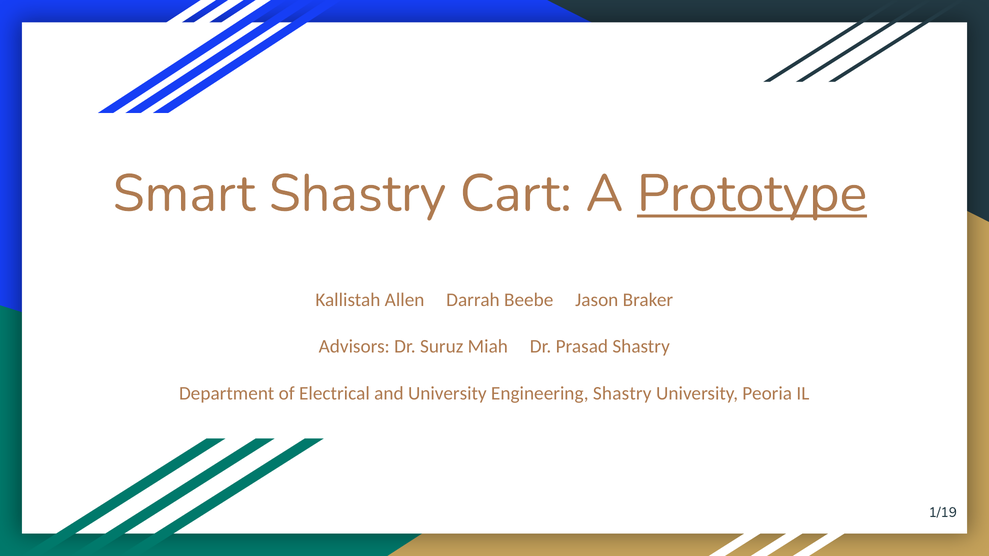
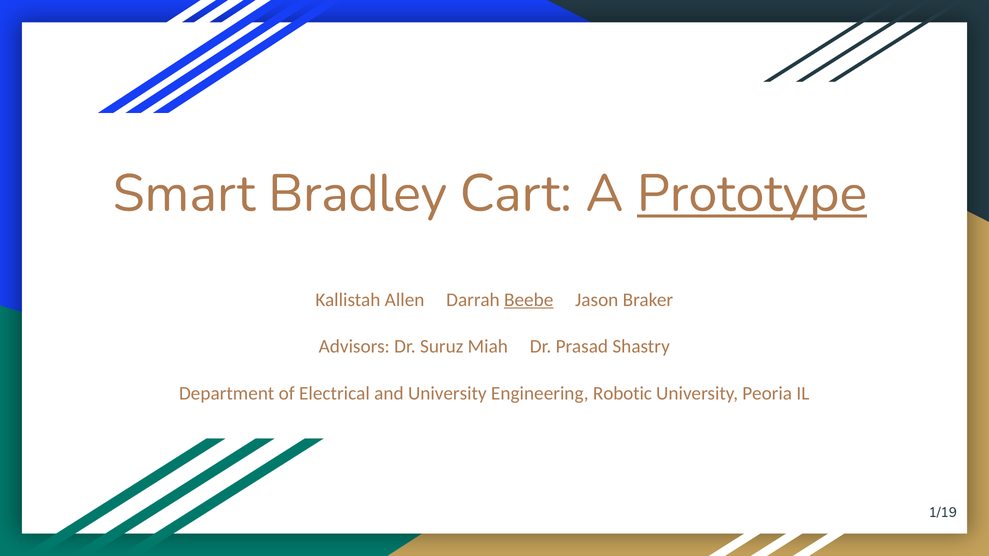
Smart Shastry: Shastry -> Bradley (358, 194)
Beebe underline: none -> present (529, 300)
Engineering Shastry: Shastry -> Robotic (622, 394)
